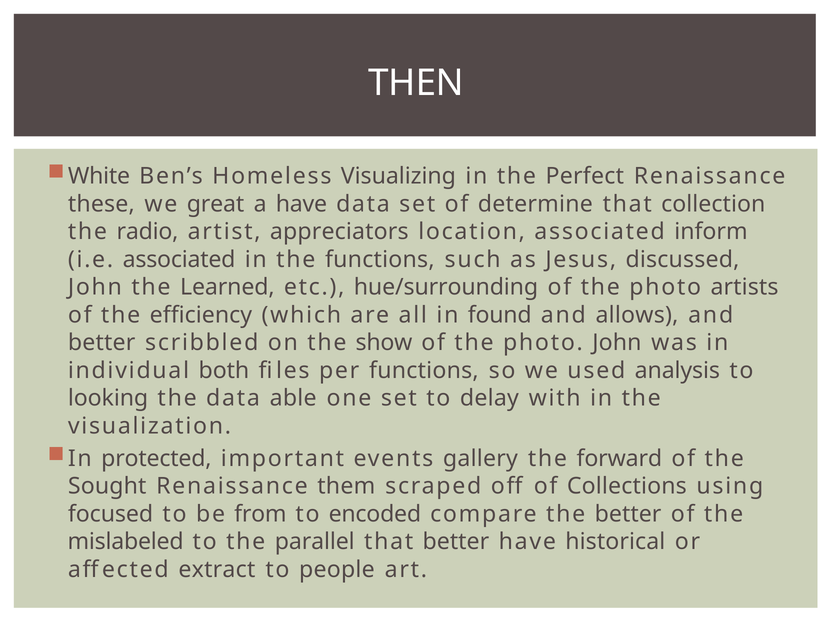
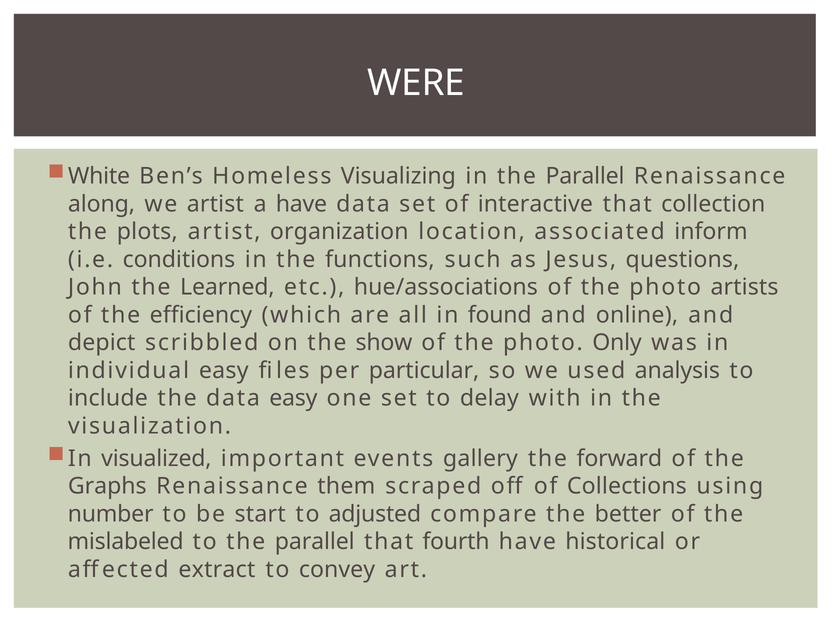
THEN: THEN -> WERE (416, 83)
in the Perfect: Perfect -> Parallel (585, 176)
these: these -> along (101, 204)
we great: great -> artist (215, 204)
determine: determine -> interactive (535, 204)
radio: radio -> plots (147, 232)
appreciators: appreciators -> organization (339, 232)
i.e associated: associated -> conditions (179, 259)
discussed: discussed -> questions (682, 259)
hue/surrounding: hue/surrounding -> hue/associations (446, 287)
allows: allows -> online (637, 315)
better: better -> depict (102, 343)
photo John: John -> Only (617, 343)
individual both: both -> easy (224, 371)
per functions: functions -> particular (424, 371)
looking: looking -> include (108, 398)
data able: able -> easy (293, 398)
protected: protected -> visualized (156, 458)
Sought: Sought -> Graphs (107, 486)
focused: focused -> number (111, 514)
from: from -> start (260, 514)
encoded: encoded -> adjusted (375, 514)
that better: better -> fourth (456, 542)
people: people -> convey (337, 570)
